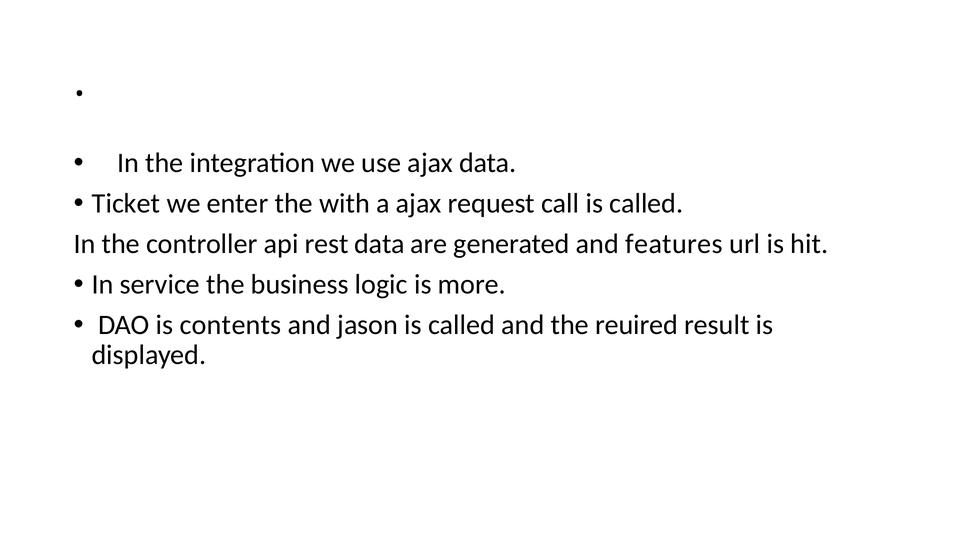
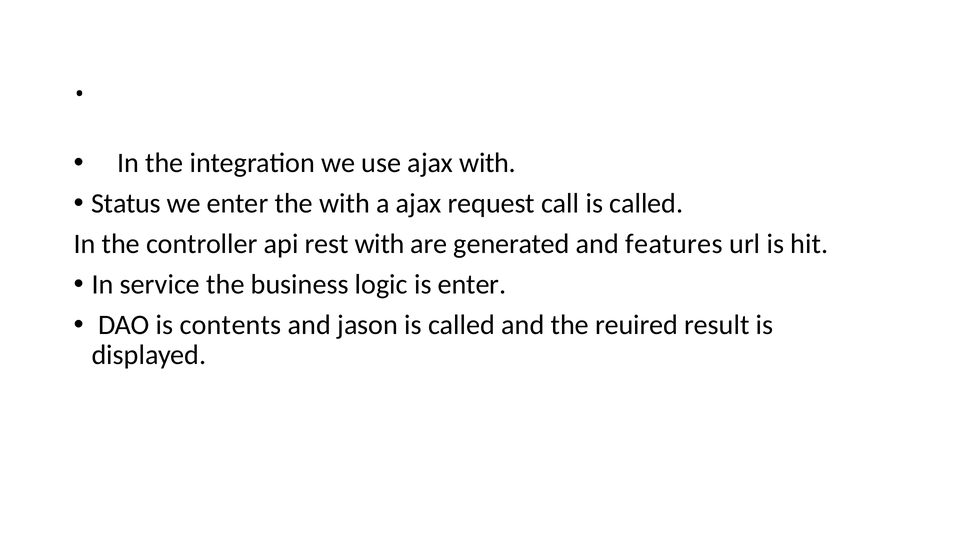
ajax data: data -> with (488, 163)
Ticket: Ticket -> Status (126, 204)
rest data: data -> with (380, 244)
is more: more -> enter (472, 285)
